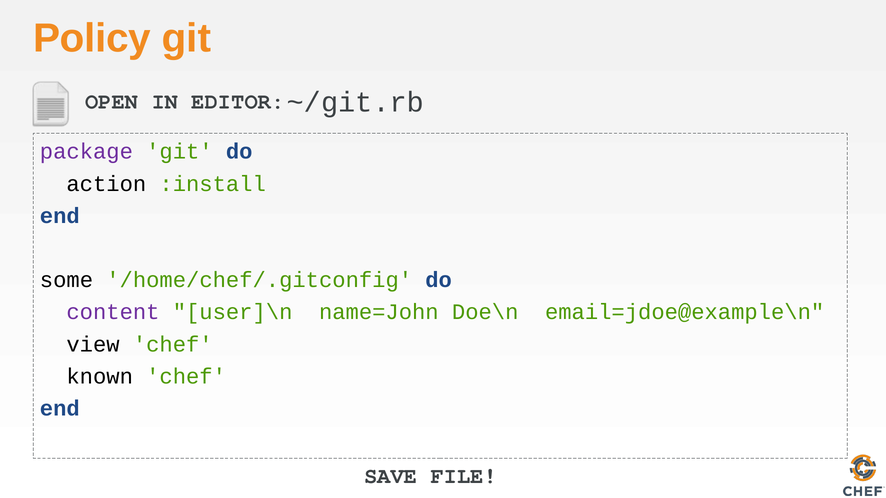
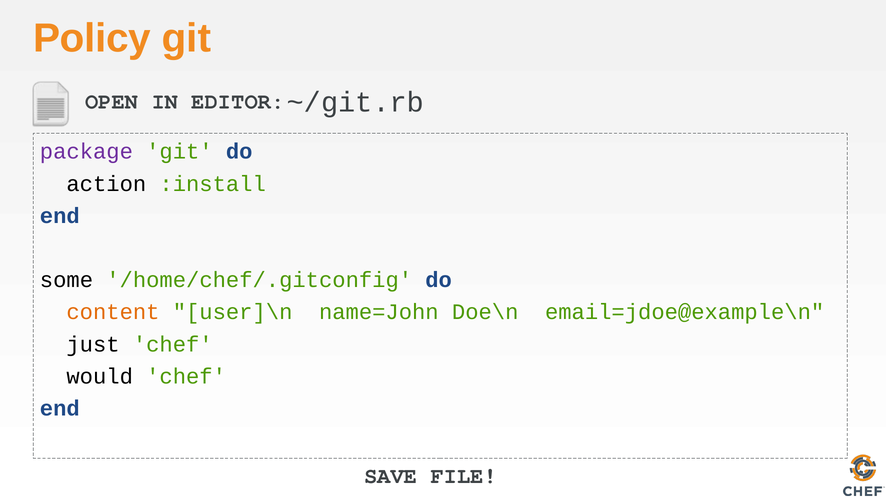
content colour: purple -> orange (113, 312)
view: view -> just (93, 344)
known: known -> would (100, 377)
